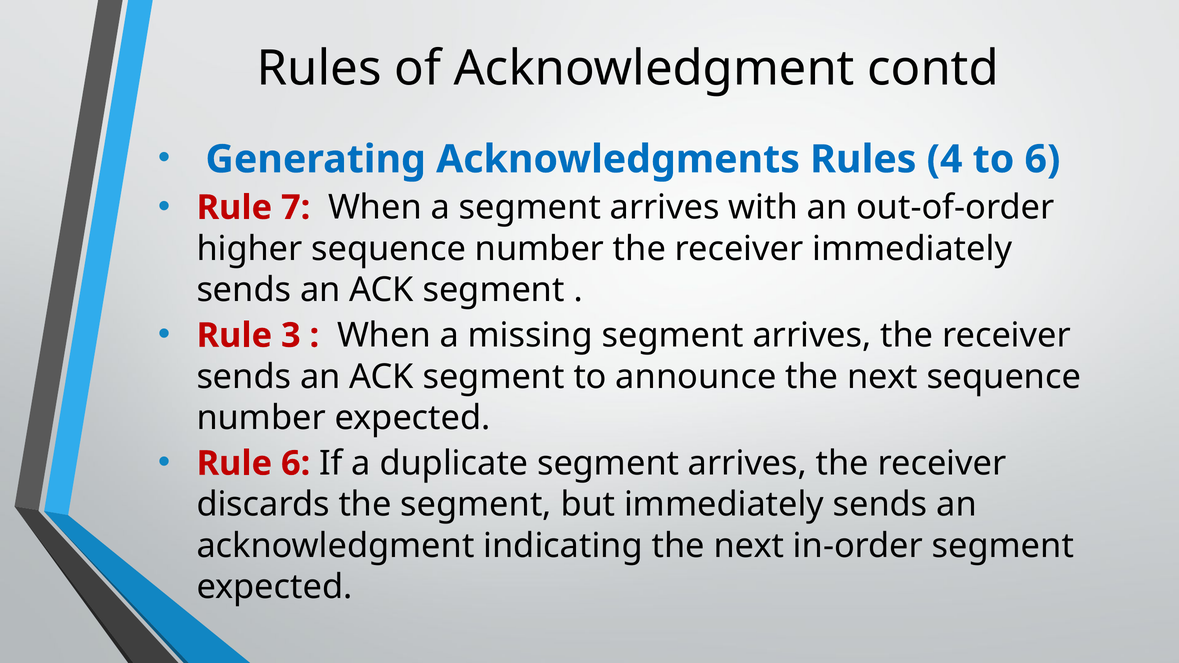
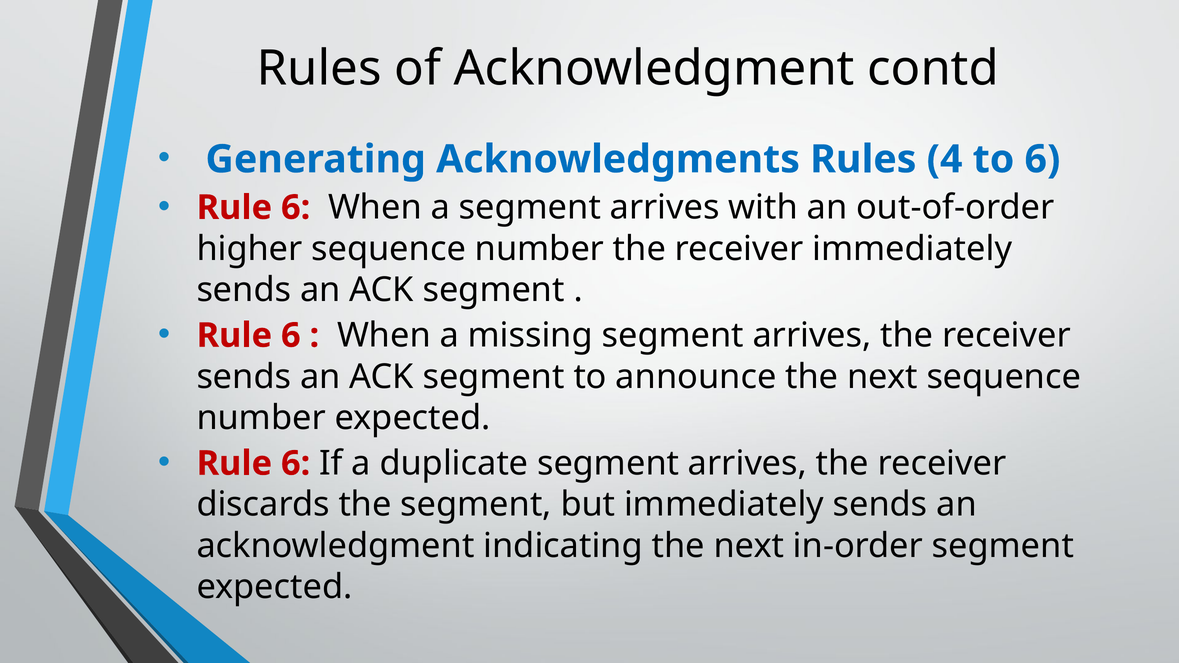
7: 7 -> 6 (296, 208)
3: 3 -> 6 (291, 336)
